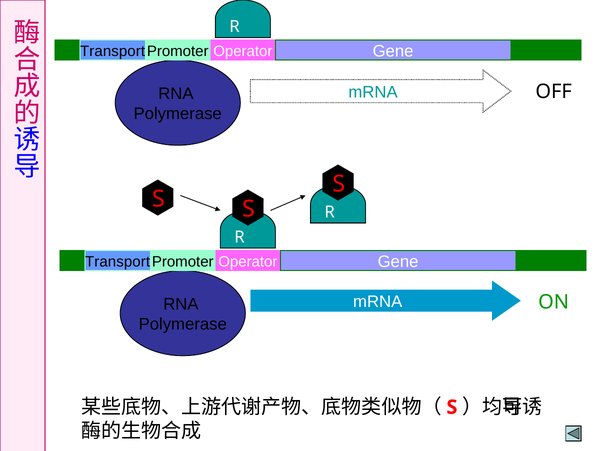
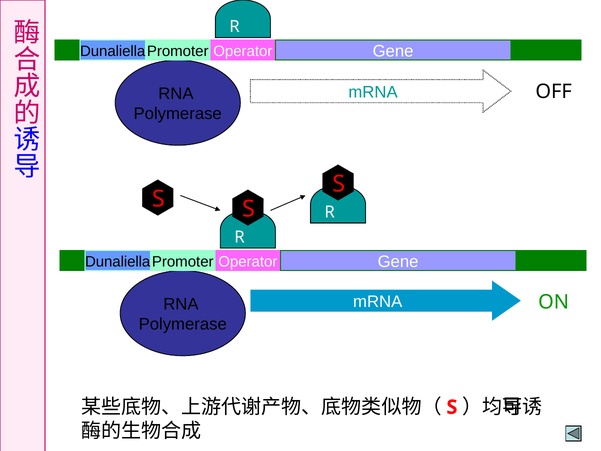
Transport: Transport -> Dunaliella (113, 51)
Transport: Transport -> Dunaliella (118, 261)
